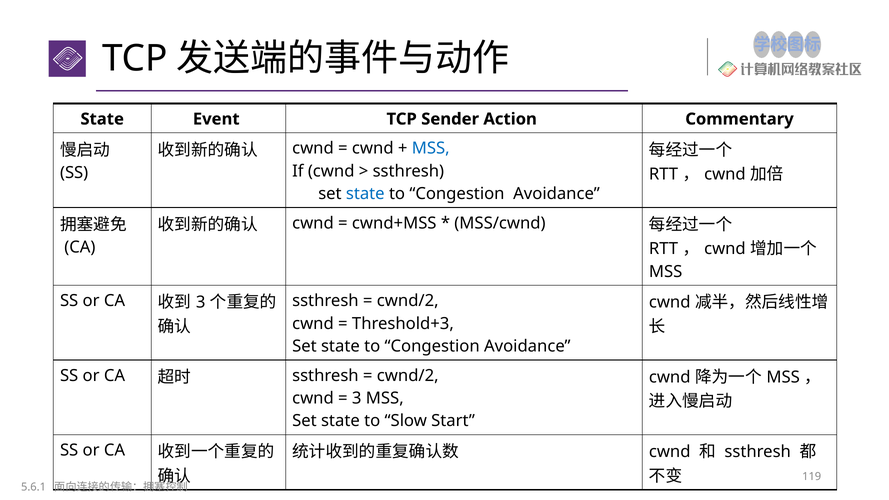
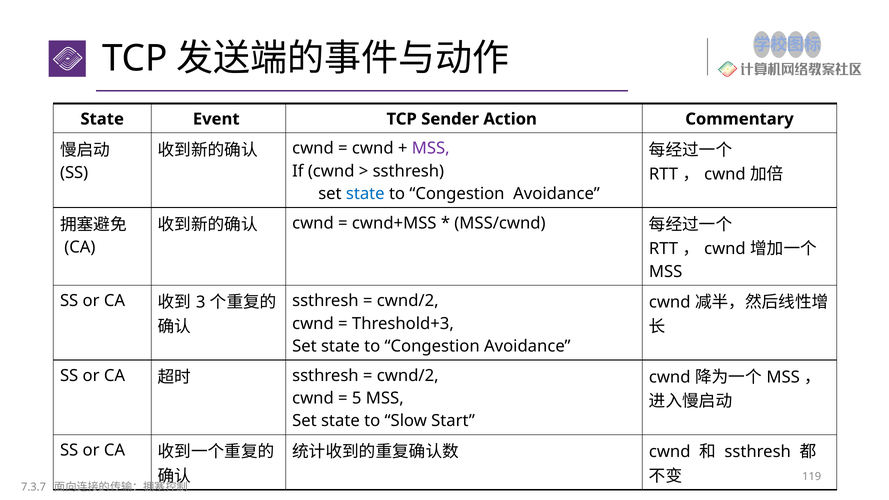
MSS colour: blue -> purple (431, 148)
3: 3 -> 5 (357, 398)
5.6.1: 5.6.1 -> 7.3.7 (34, 487)
